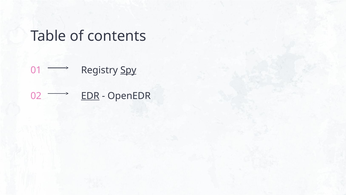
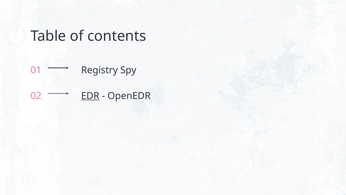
Spy underline: present -> none (128, 70)
